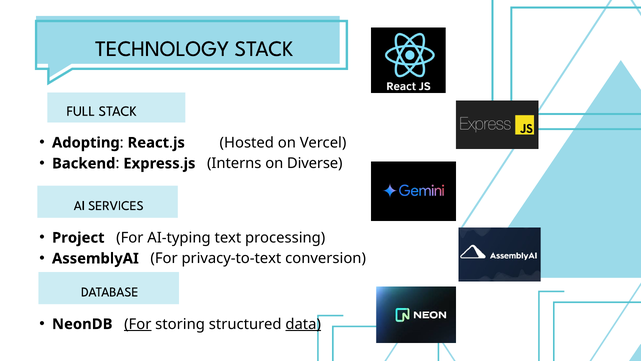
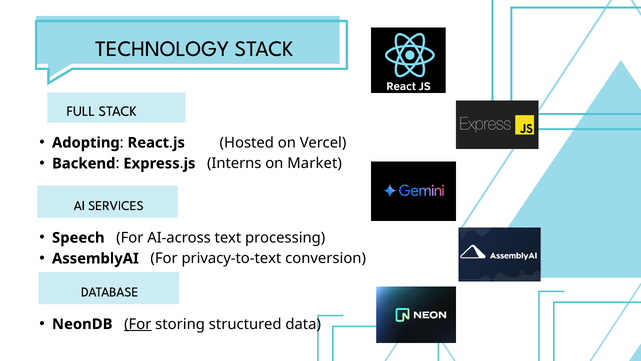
Diverse: Diverse -> Market (315, 163)
Project: Project -> Speech (78, 238)
AI-typing: AI-typing -> AI-across (179, 238)
data underline: present -> none (303, 324)
